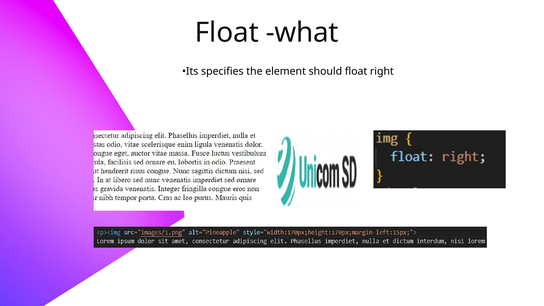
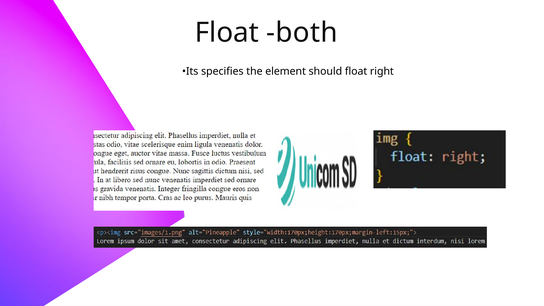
what: what -> both (302, 33)
